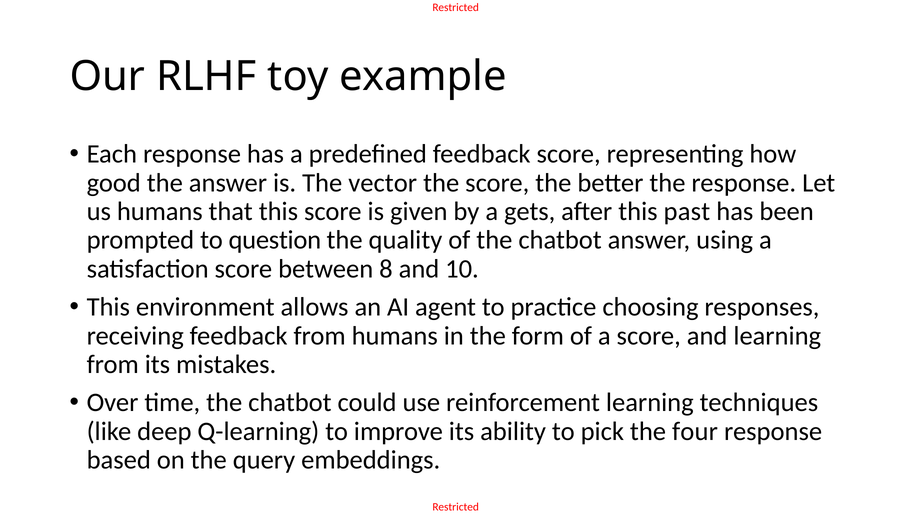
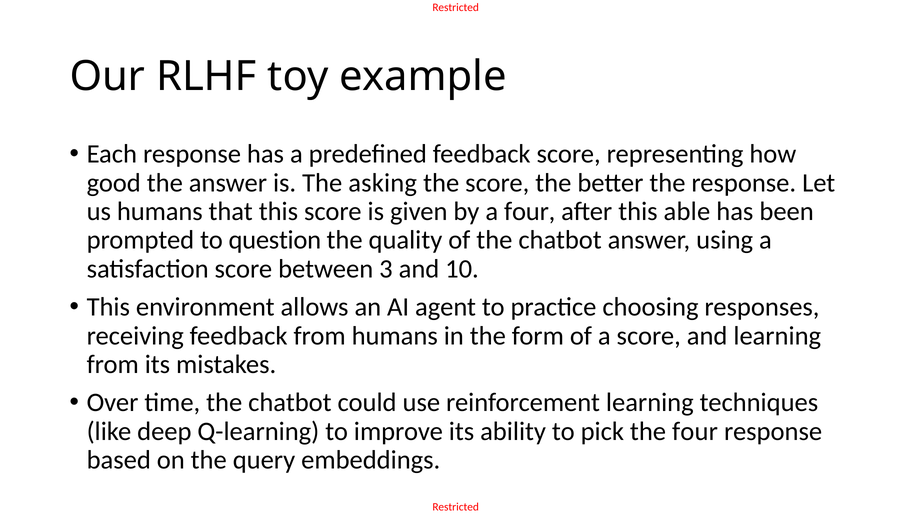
vector: vector -> asking (383, 183)
a gets: gets -> four (530, 211)
past: past -> able (687, 211)
8: 8 -> 3 (386, 269)
